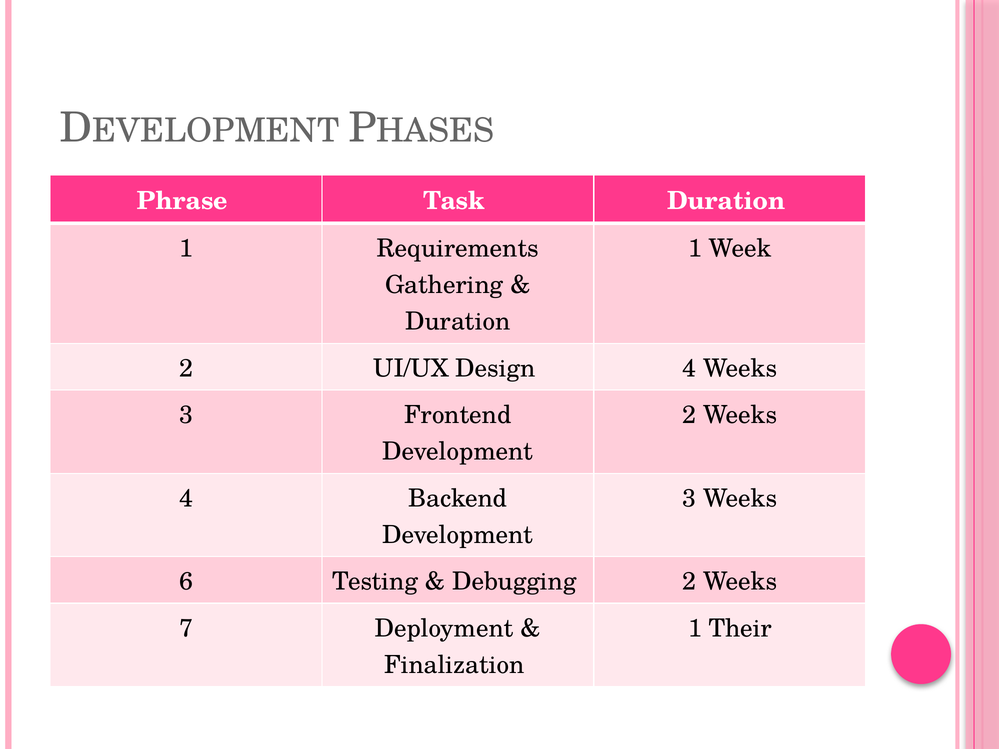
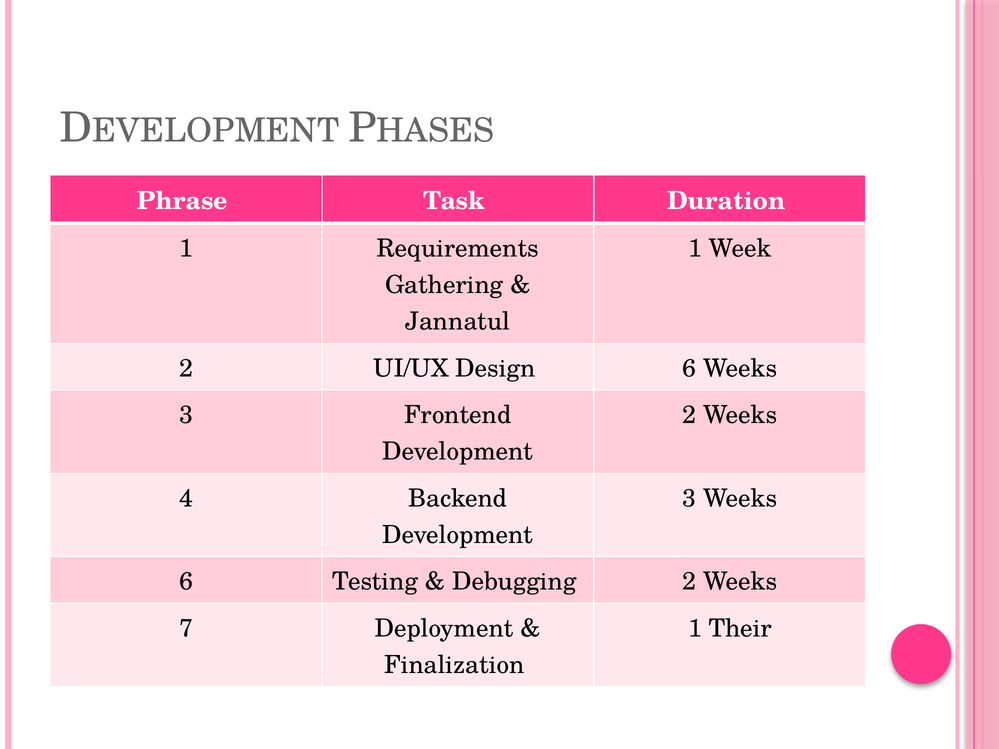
Duration: Duration -> Jannatul (458, 322)
Design 4: 4 -> 6 (689, 369)
